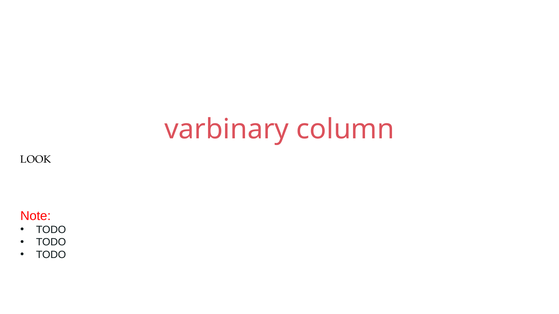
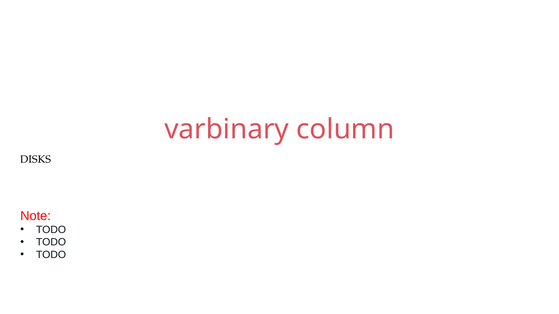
LOOK: LOOK -> DISKS (36, 160)
